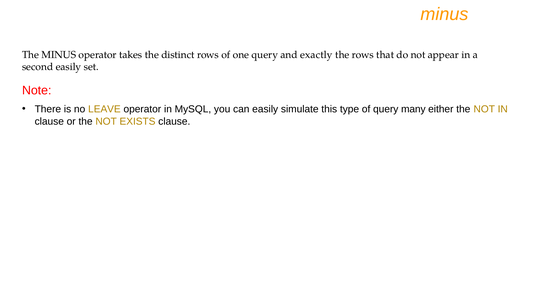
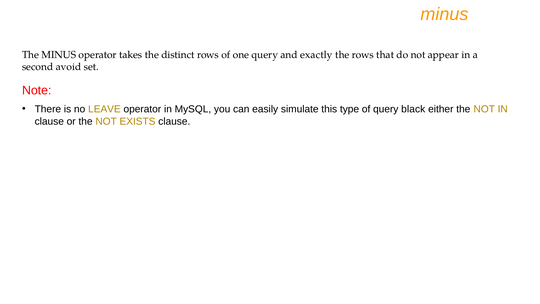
second easily: easily -> avoid (68, 67)
many: many -> black (413, 109)
